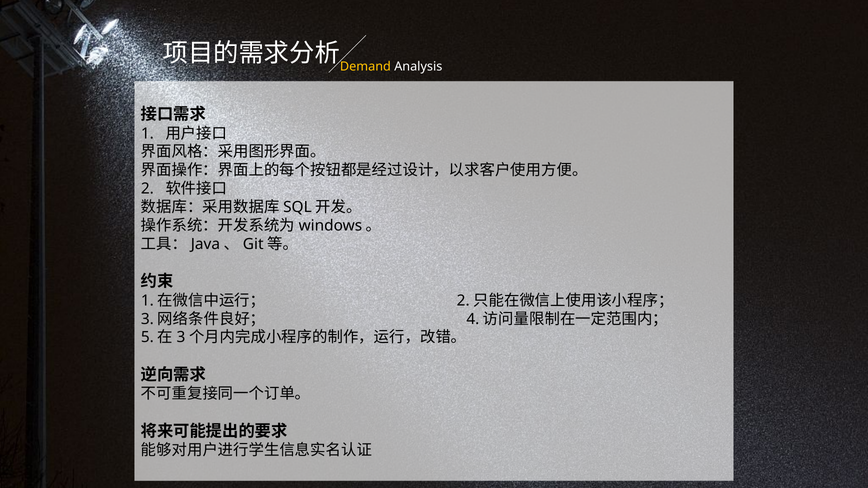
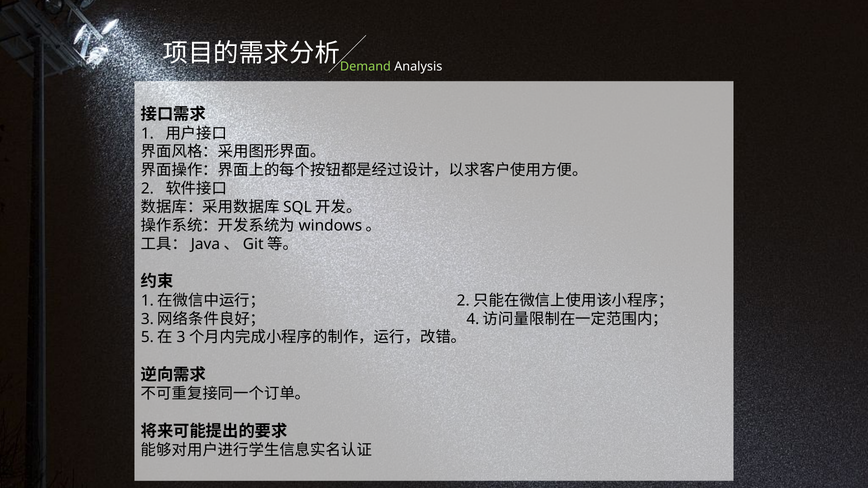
Demand colour: yellow -> light green (365, 67)
